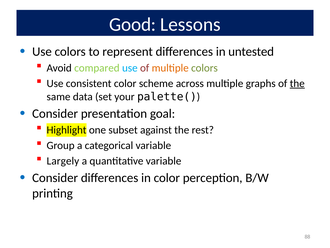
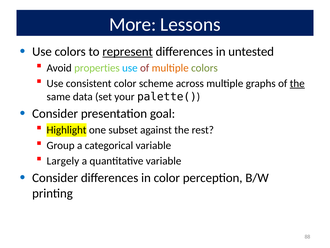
Good: Good -> More (133, 24)
represent underline: none -> present (128, 51)
compared: compared -> properties (97, 68)
